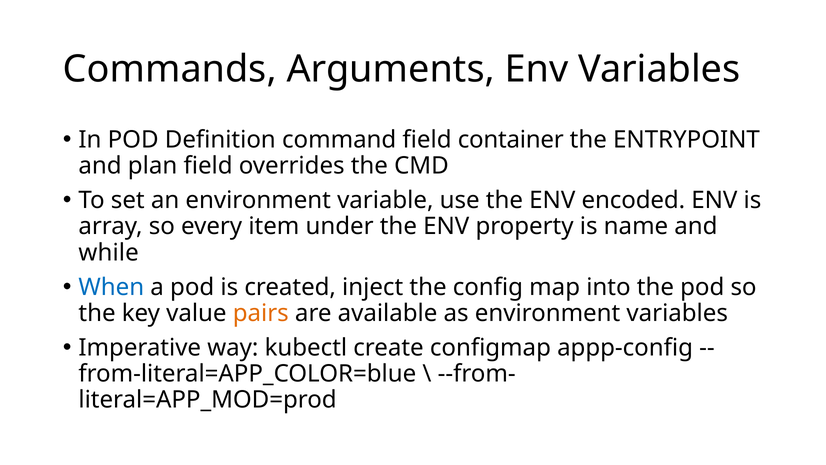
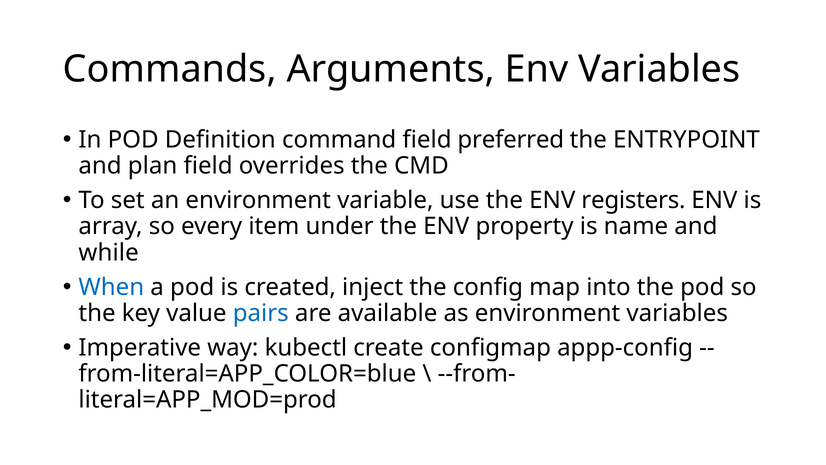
container: container -> preferred (511, 140)
encoded: encoded -> registers (633, 200)
pairs colour: orange -> blue (261, 313)
